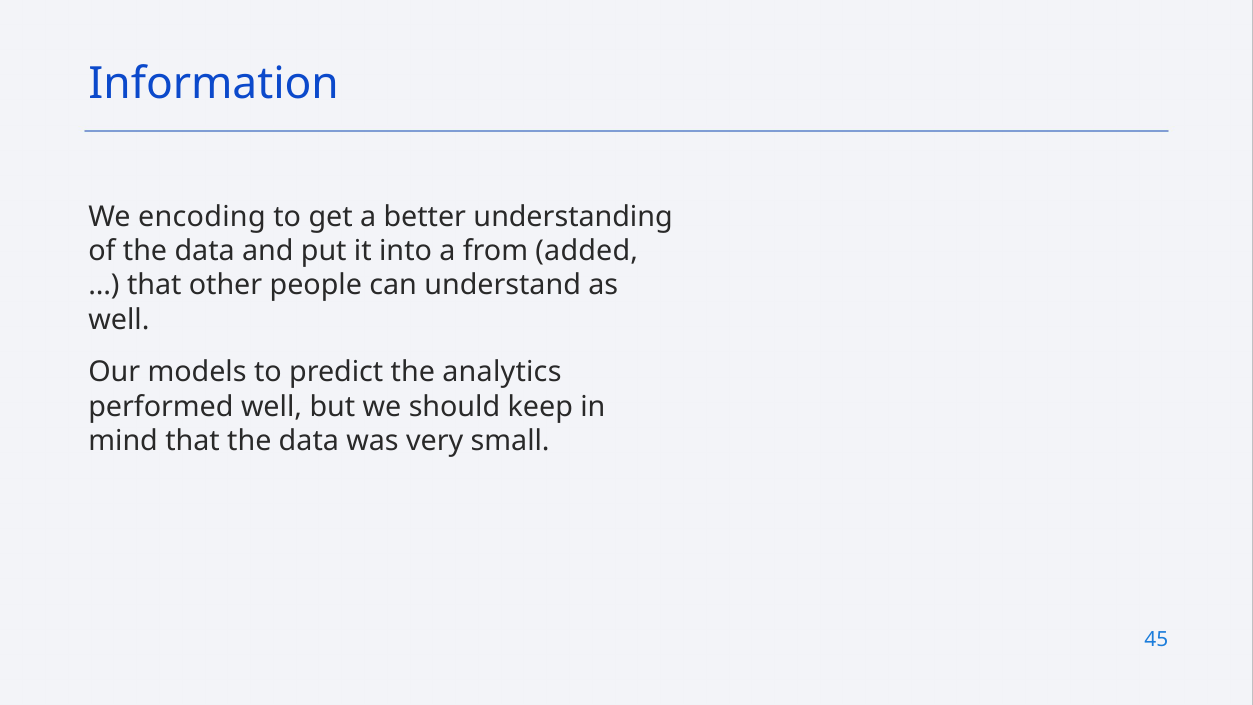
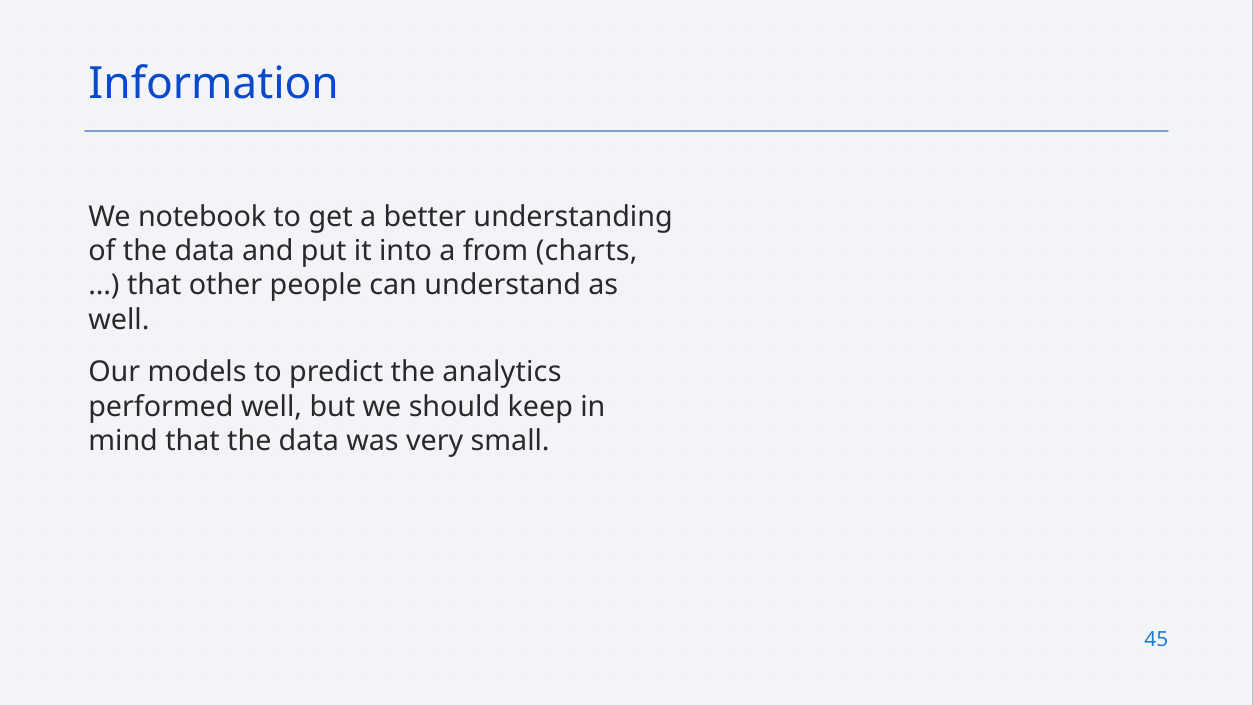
encoding: encoding -> notebook (202, 217)
added: added -> charts (587, 251)
